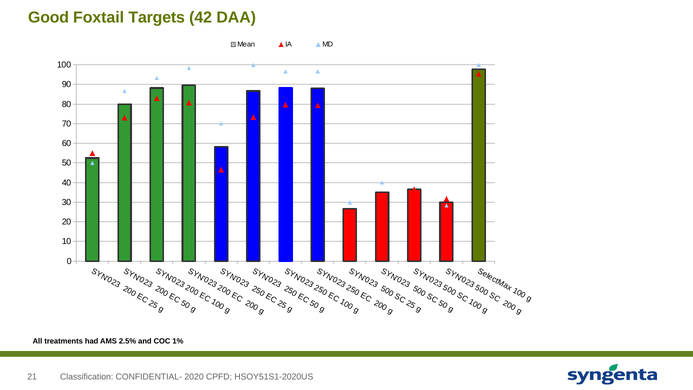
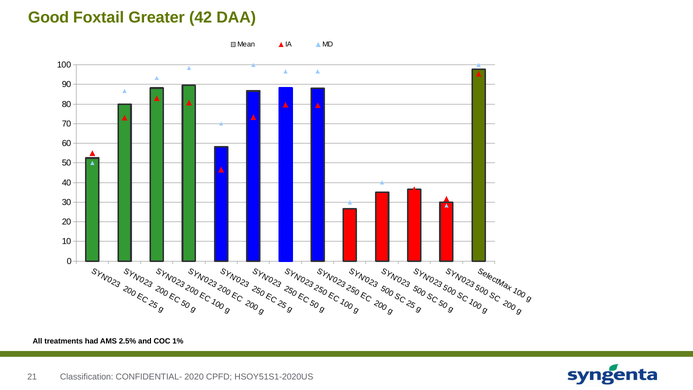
Targets: Targets -> Greater (157, 18)
